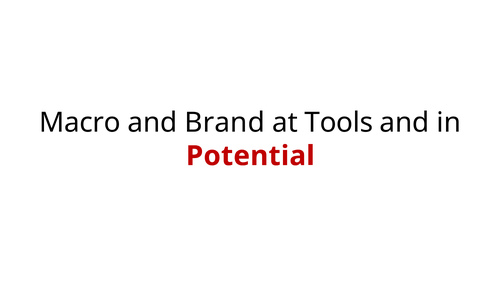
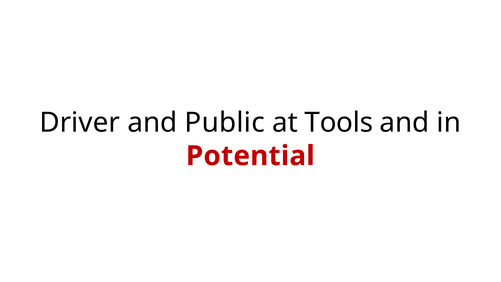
Macro: Macro -> Driver (80, 122)
Brand: Brand -> Public (225, 122)
